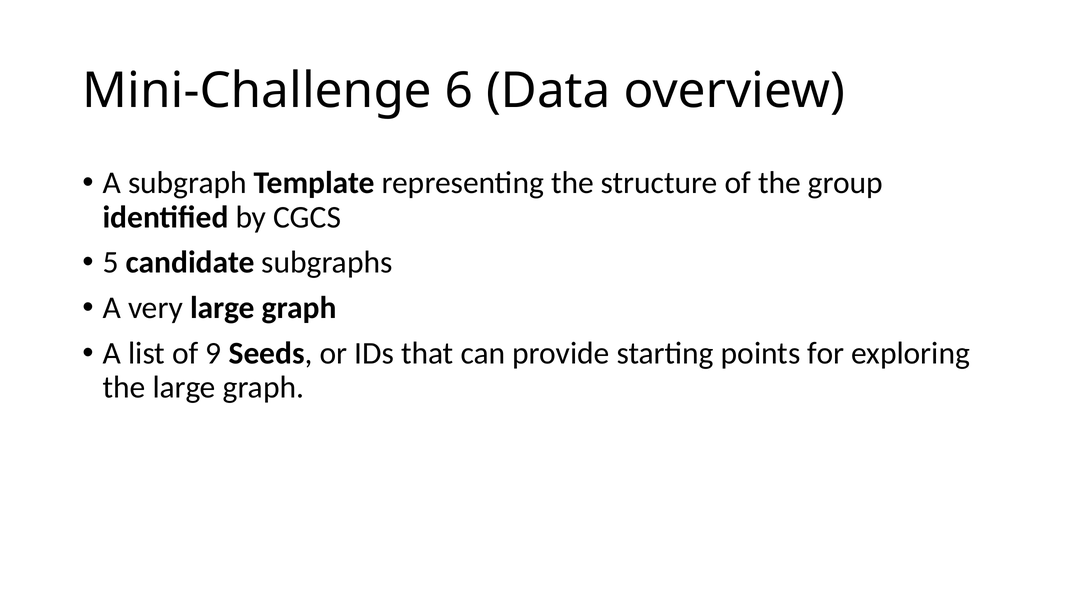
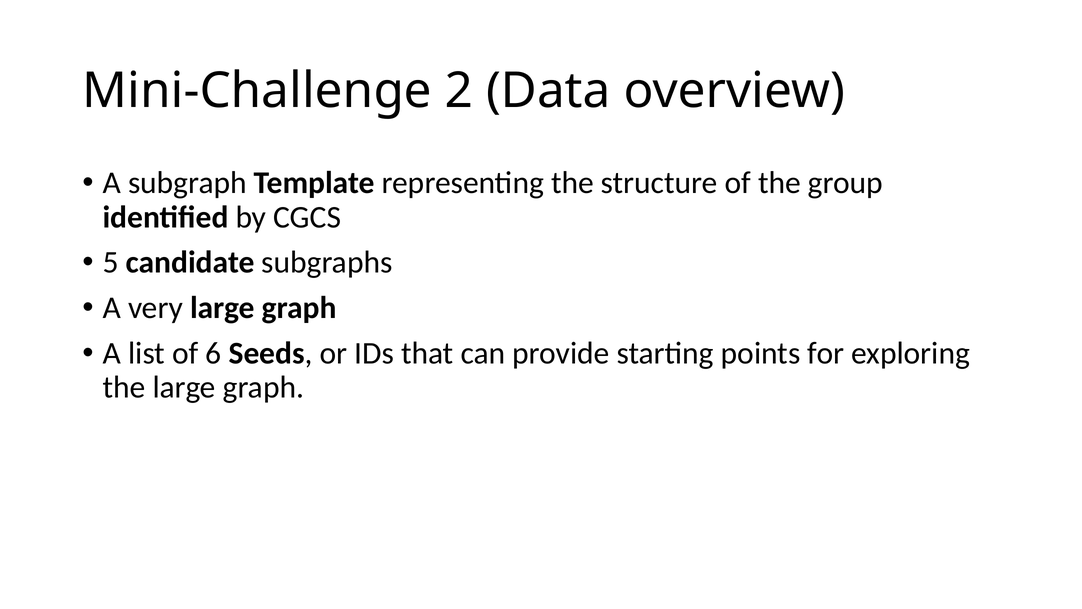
6: 6 -> 2 (459, 91)
9: 9 -> 6 (213, 353)
